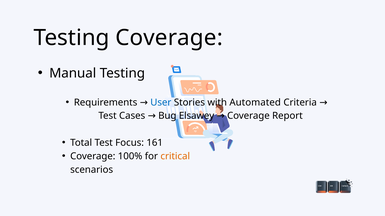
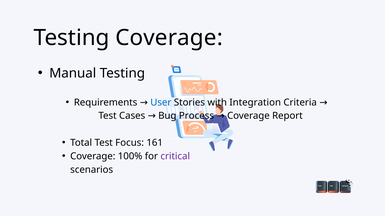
Automated: Automated -> Integration (255, 103)
Elsawey: Elsawey -> Process (196, 116)
critical colour: orange -> purple (175, 157)
